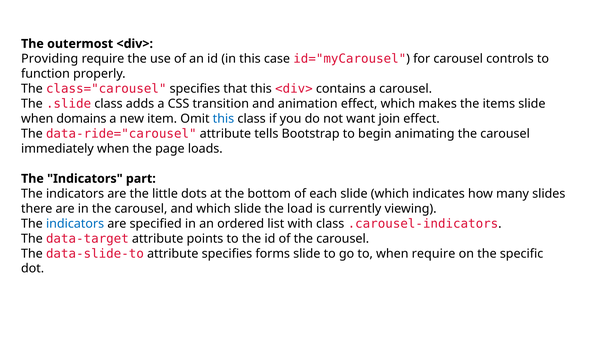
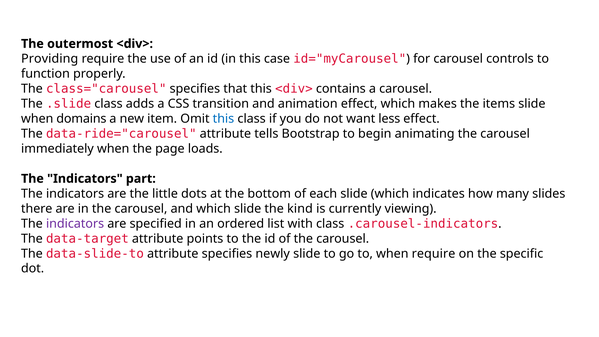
join: join -> less (389, 119)
load: load -> kind (300, 209)
indicators colour: blue -> purple (75, 224)
forms: forms -> newly (273, 254)
